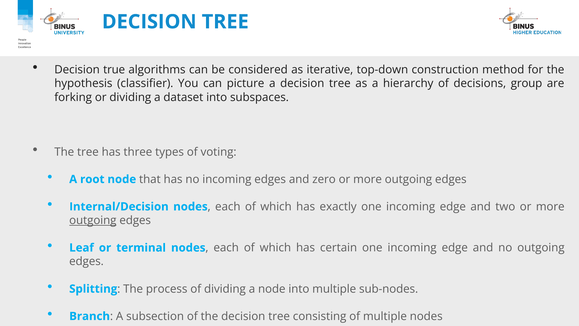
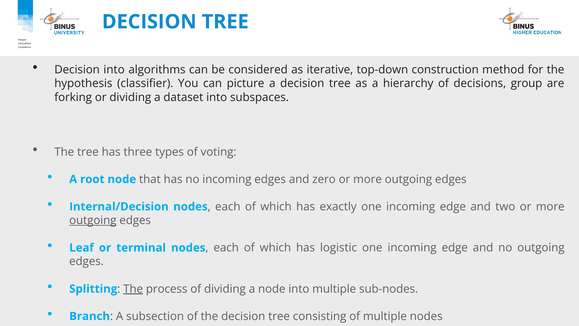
Decision true: true -> into (114, 70)
certain: certain -> logistic (339, 248)
The underline: none -> present (133, 289)
